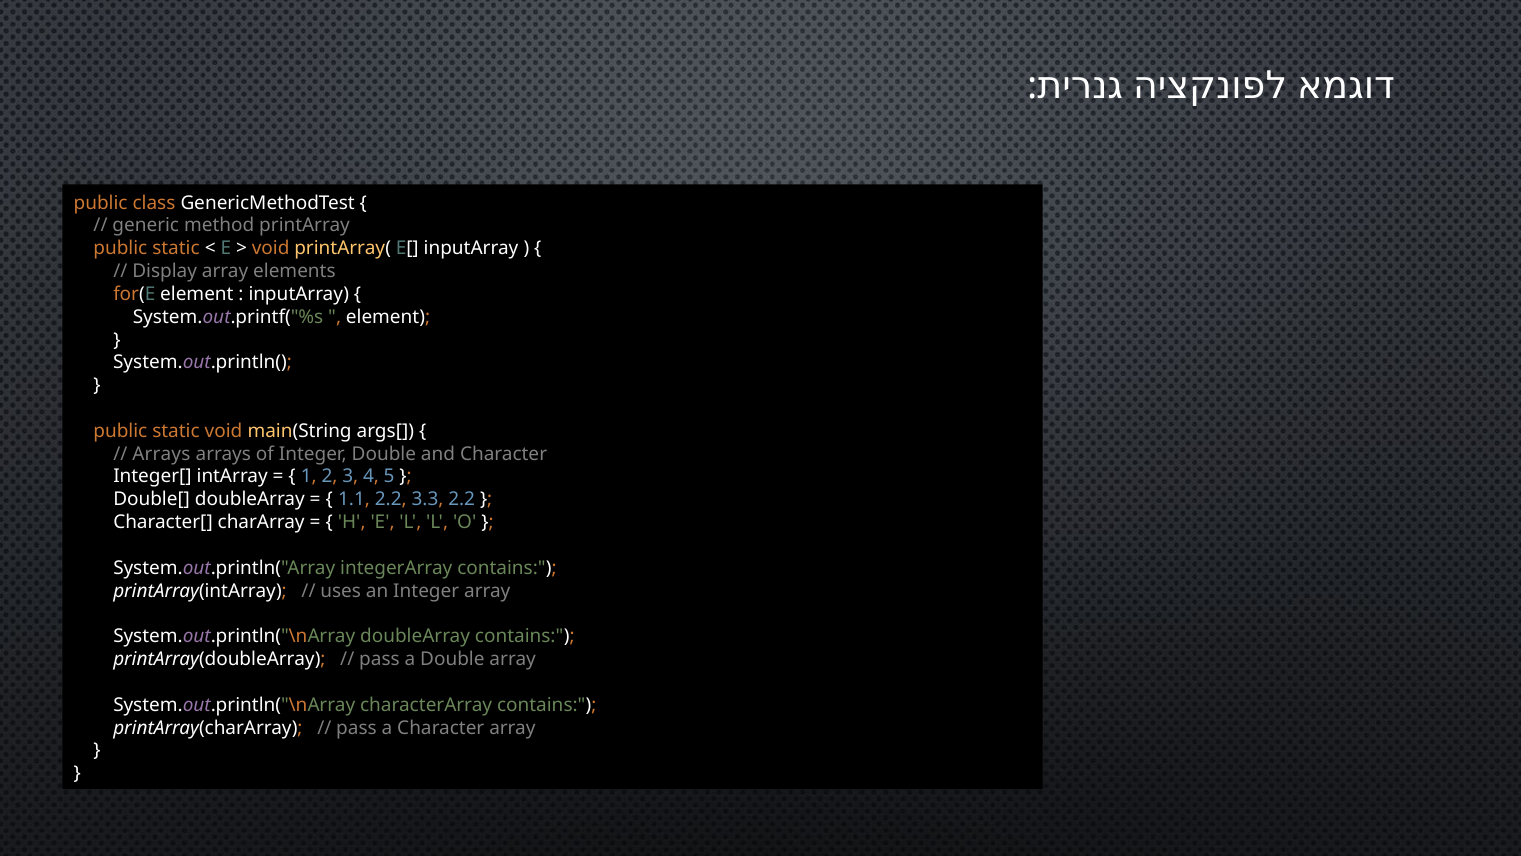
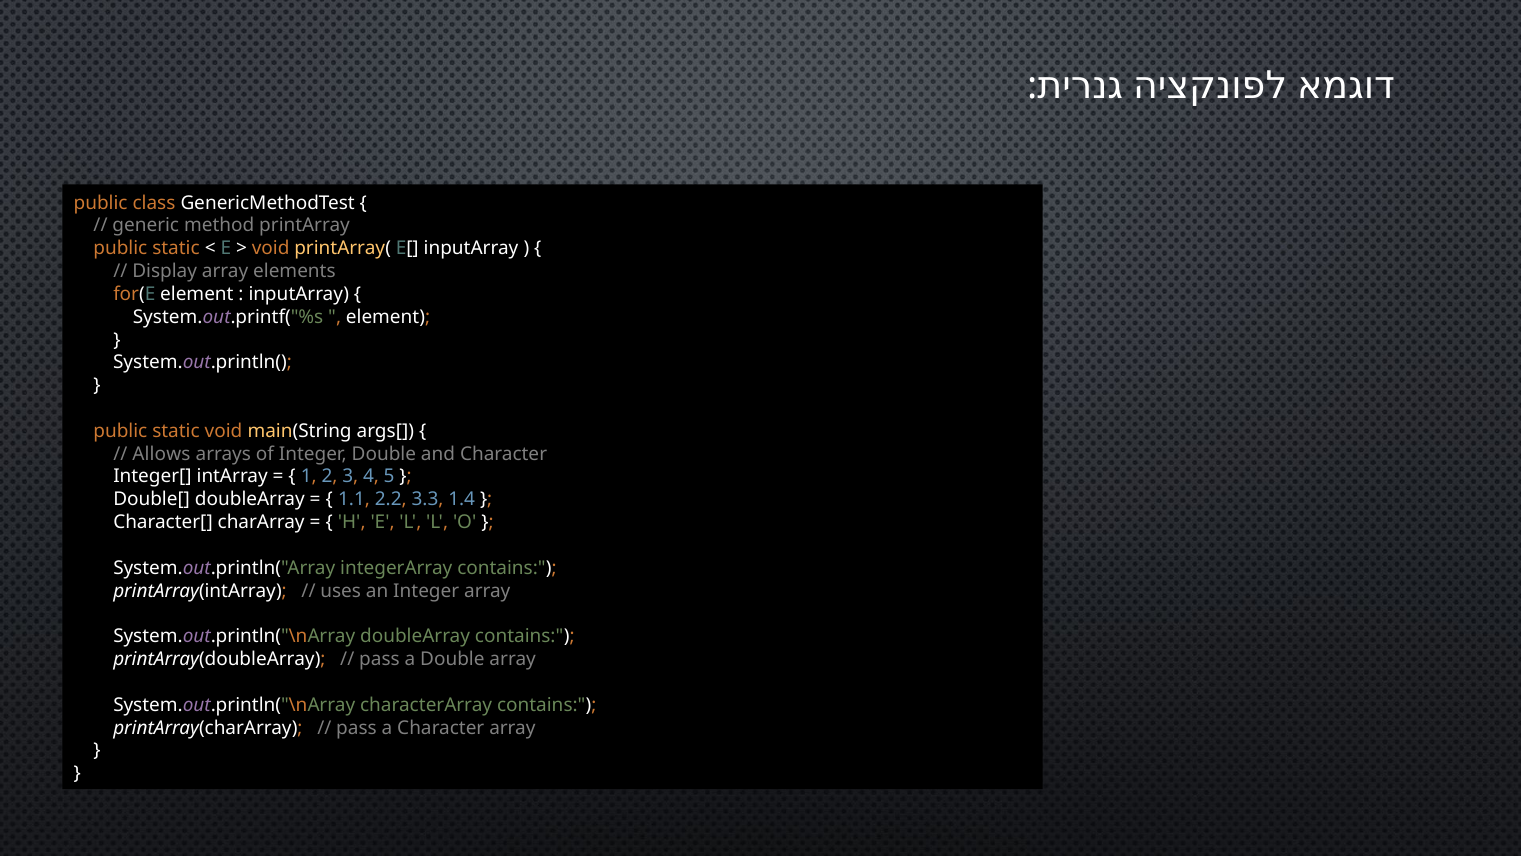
Arrays: Arrays -> Allows (161, 454)
3.3 2.2: 2.2 -> 1.4 (462, 499)
